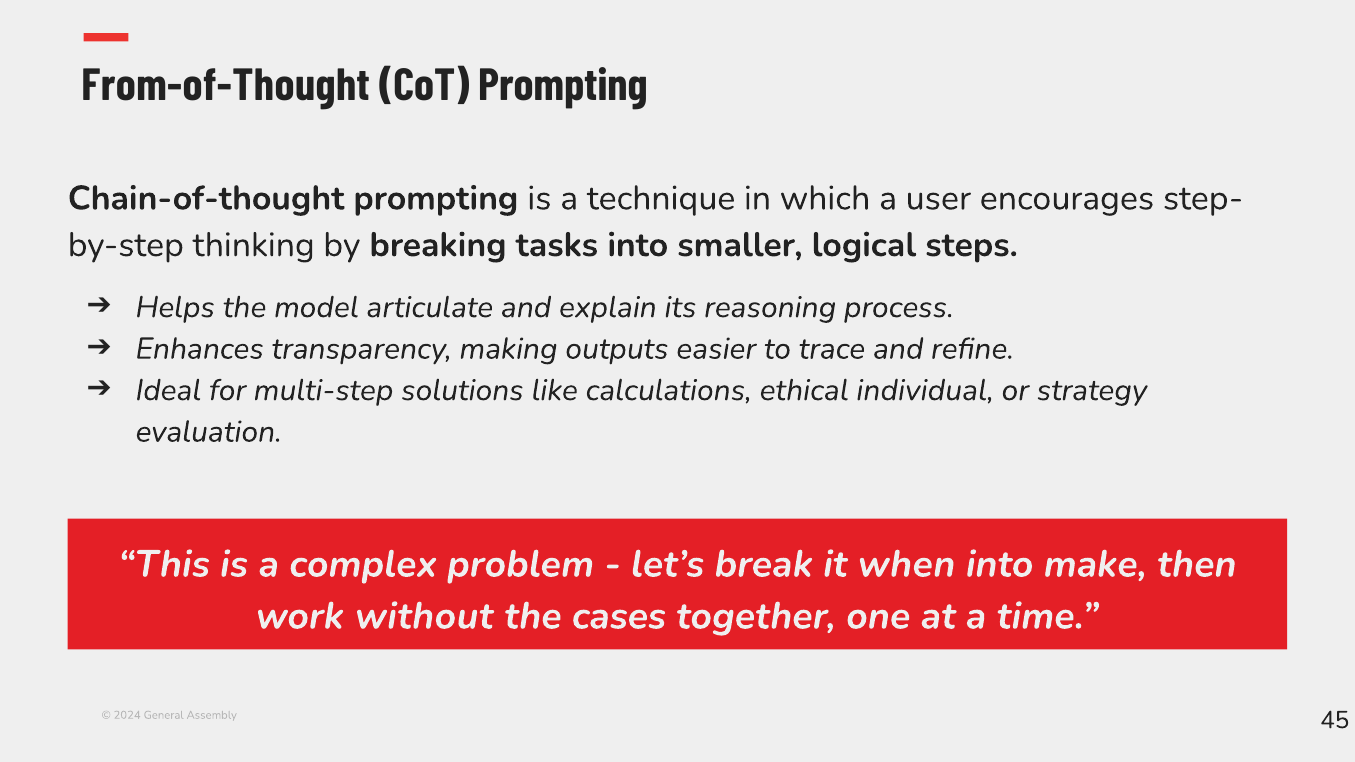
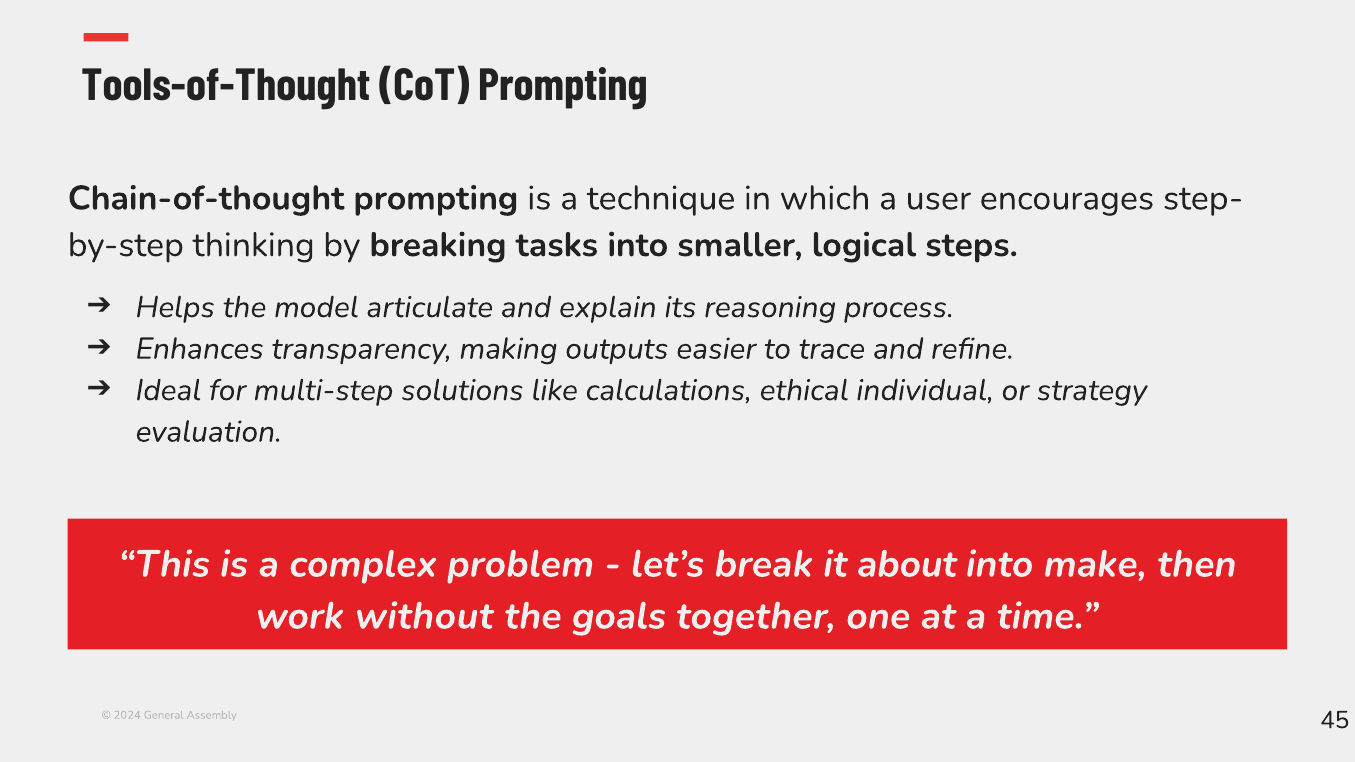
From-of-Thought: From-of-Thought -> Tools-of-Thought (226, 85)
when: when -> about (907, 564)
cases: cases -> goals (619, 616)
